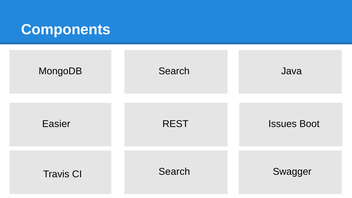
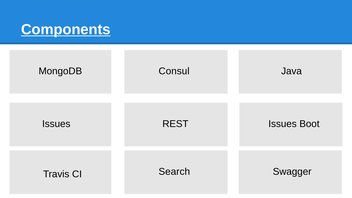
Components underline: none -> present (66, 30)
MongoDB Search: Search -> Consul (174, 71)
Easier: Easier -> Issues (56, 124)
